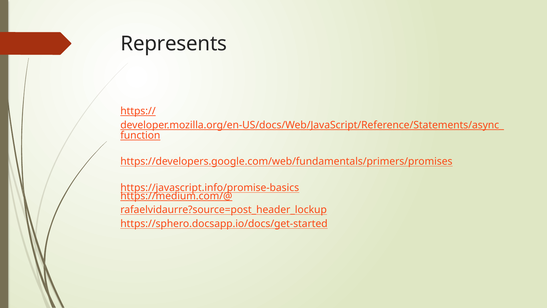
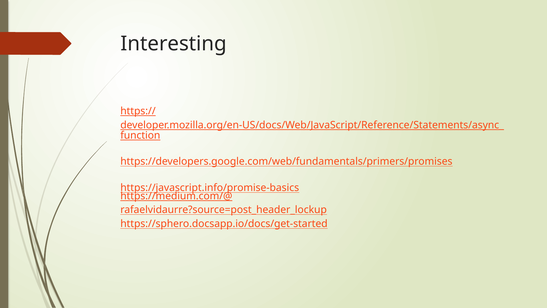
Represents: Represents -> Interesting (174, 44)
